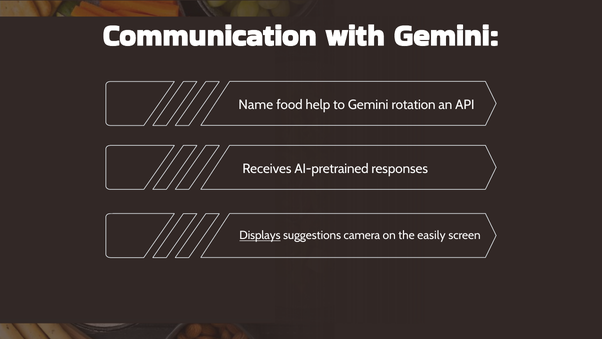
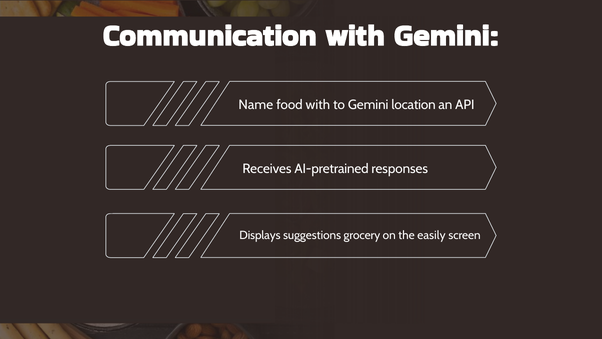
food help: help -> with (318, 105)
rotation: rotation -> location (414, 105)
Displays underline: present -> none (260, 235)
camera: camera -> grocery (362, 235)
